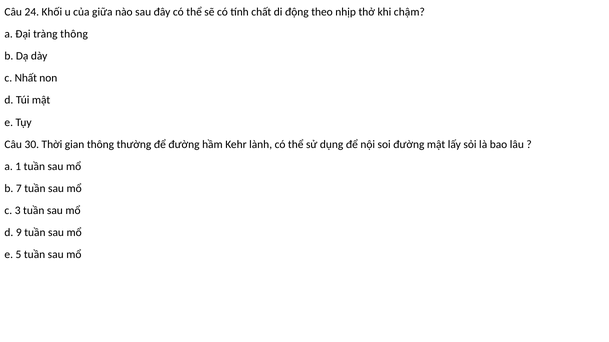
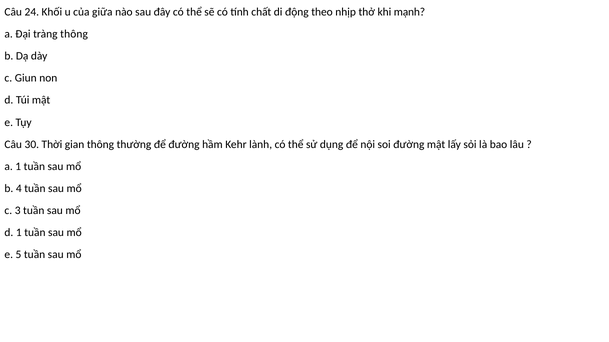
chậm: chậm -> mạnh (409, 12)
Nhất: Nhất -> Giun (26, 78)
7: 7 -> 4 (19, 189)
d 9: 9 -> 1 (19, 233)
